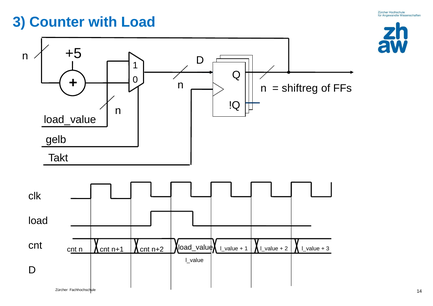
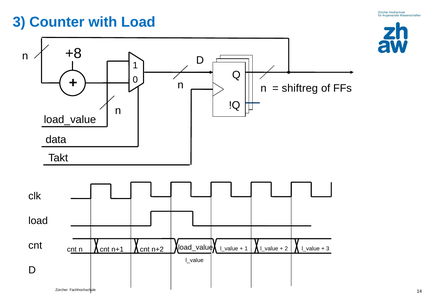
+5: +5 -> +8 (73, 54)
gelb: gelb -> data (56, 140)
